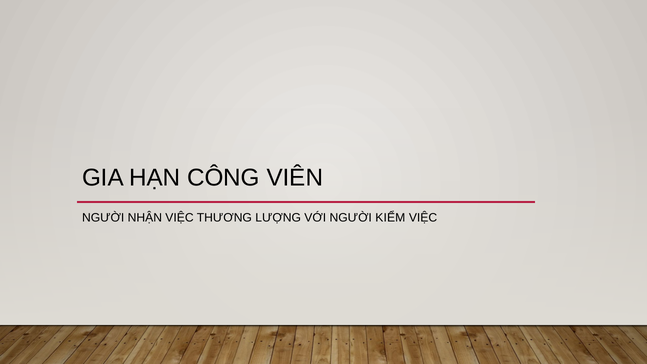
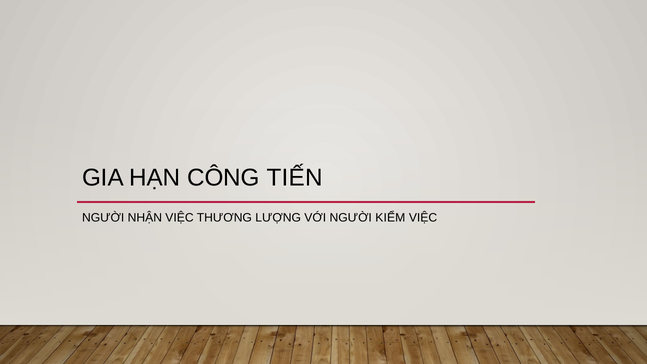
VIÊN: VIÊN -> TIẾN (295, 178)
